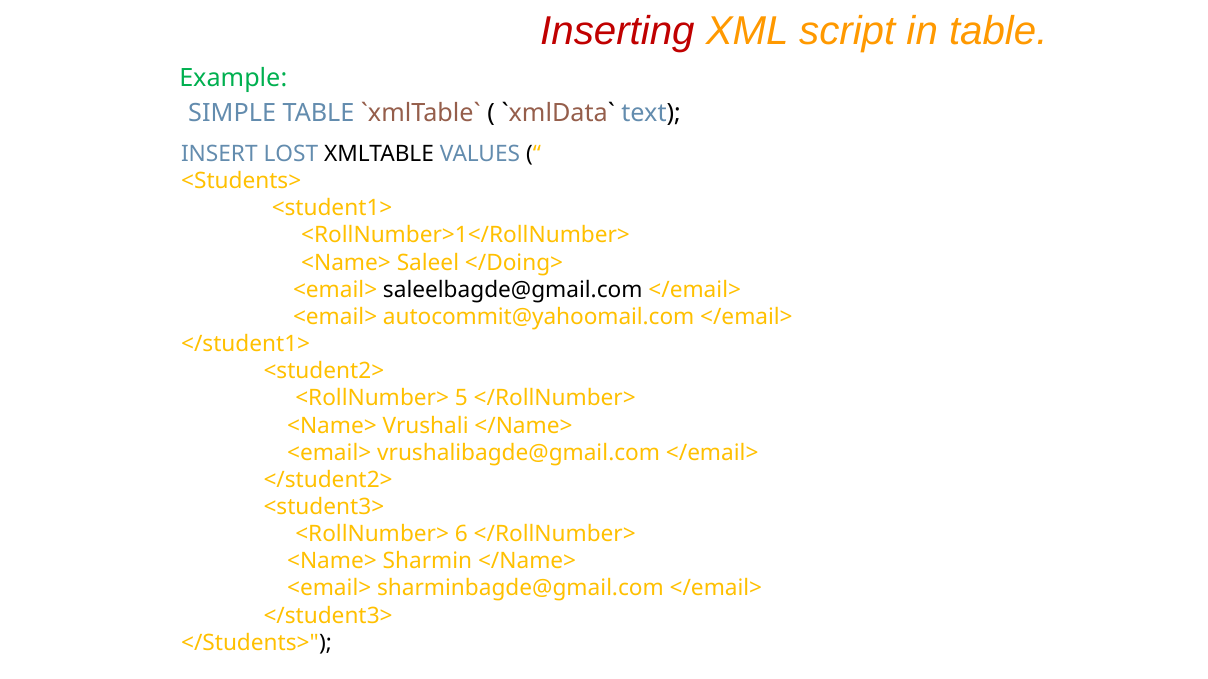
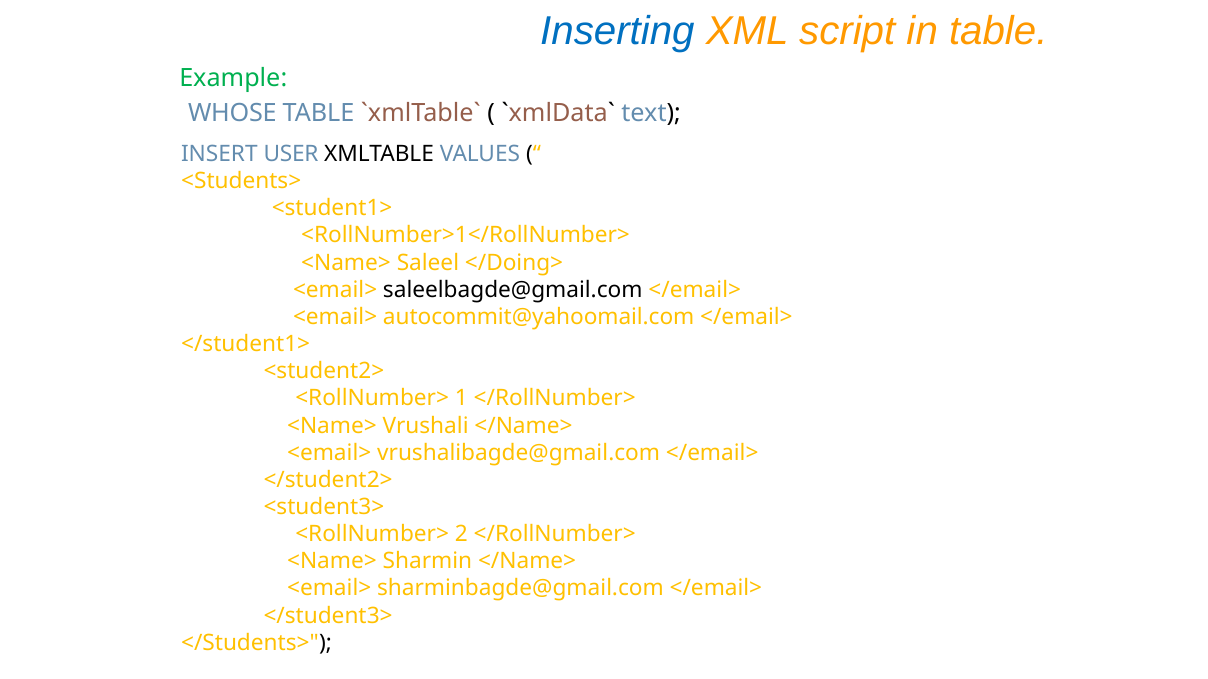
Inserting colour: red -> blue (617, 31)
SIMPLE: SIMPLE -> WHOSE (232, 113)
LOST: LOST -> USER (291, 154)
5: 5 -> 1 (461, 399)
6: 6 -> 2 (461, 535)
